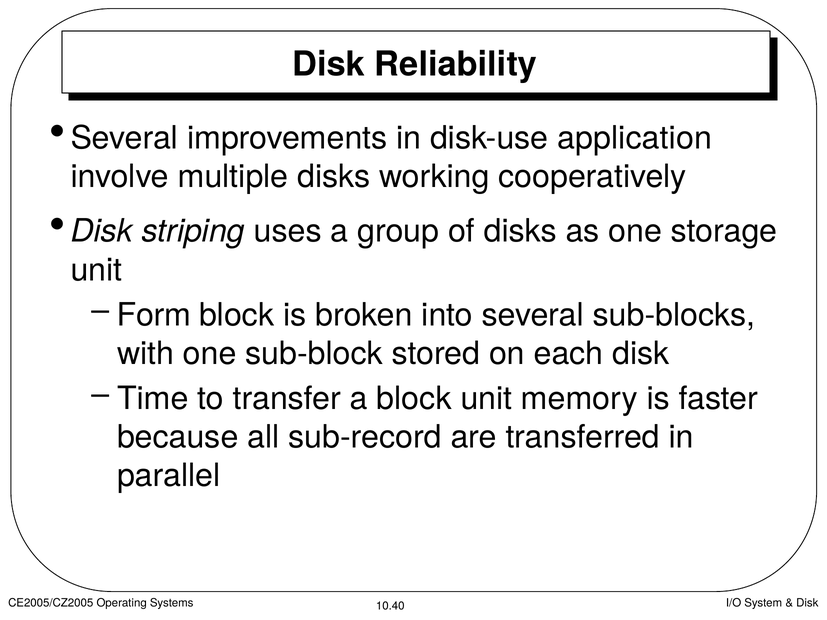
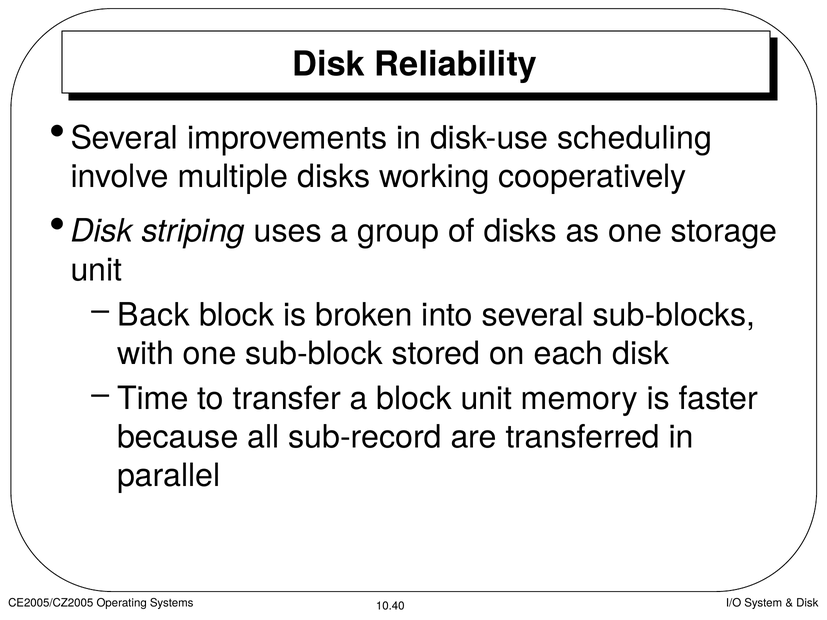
application: application -> scheduling (635, 138)
Form: Form -> Back (154, 315)
